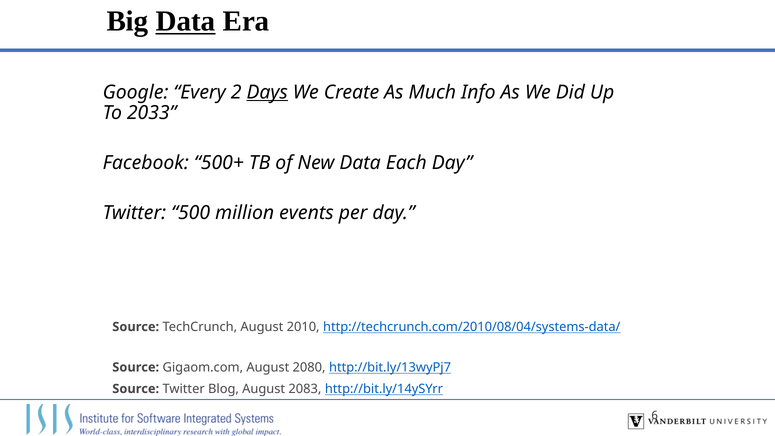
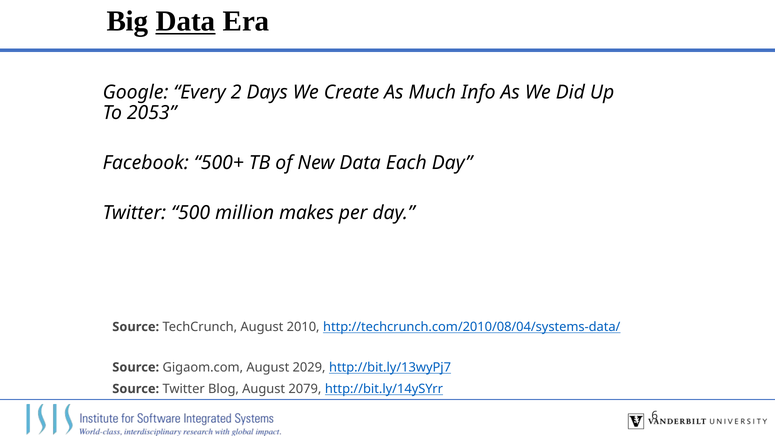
Days underline: present -> none (267, 92)
2033: 2033 -> 2053 (152, 113)
events: events -> makes (307, 213)
2080: 2080 -> 2029 (309, 367)
2083: 2083 -> 2079 (305, 389)
